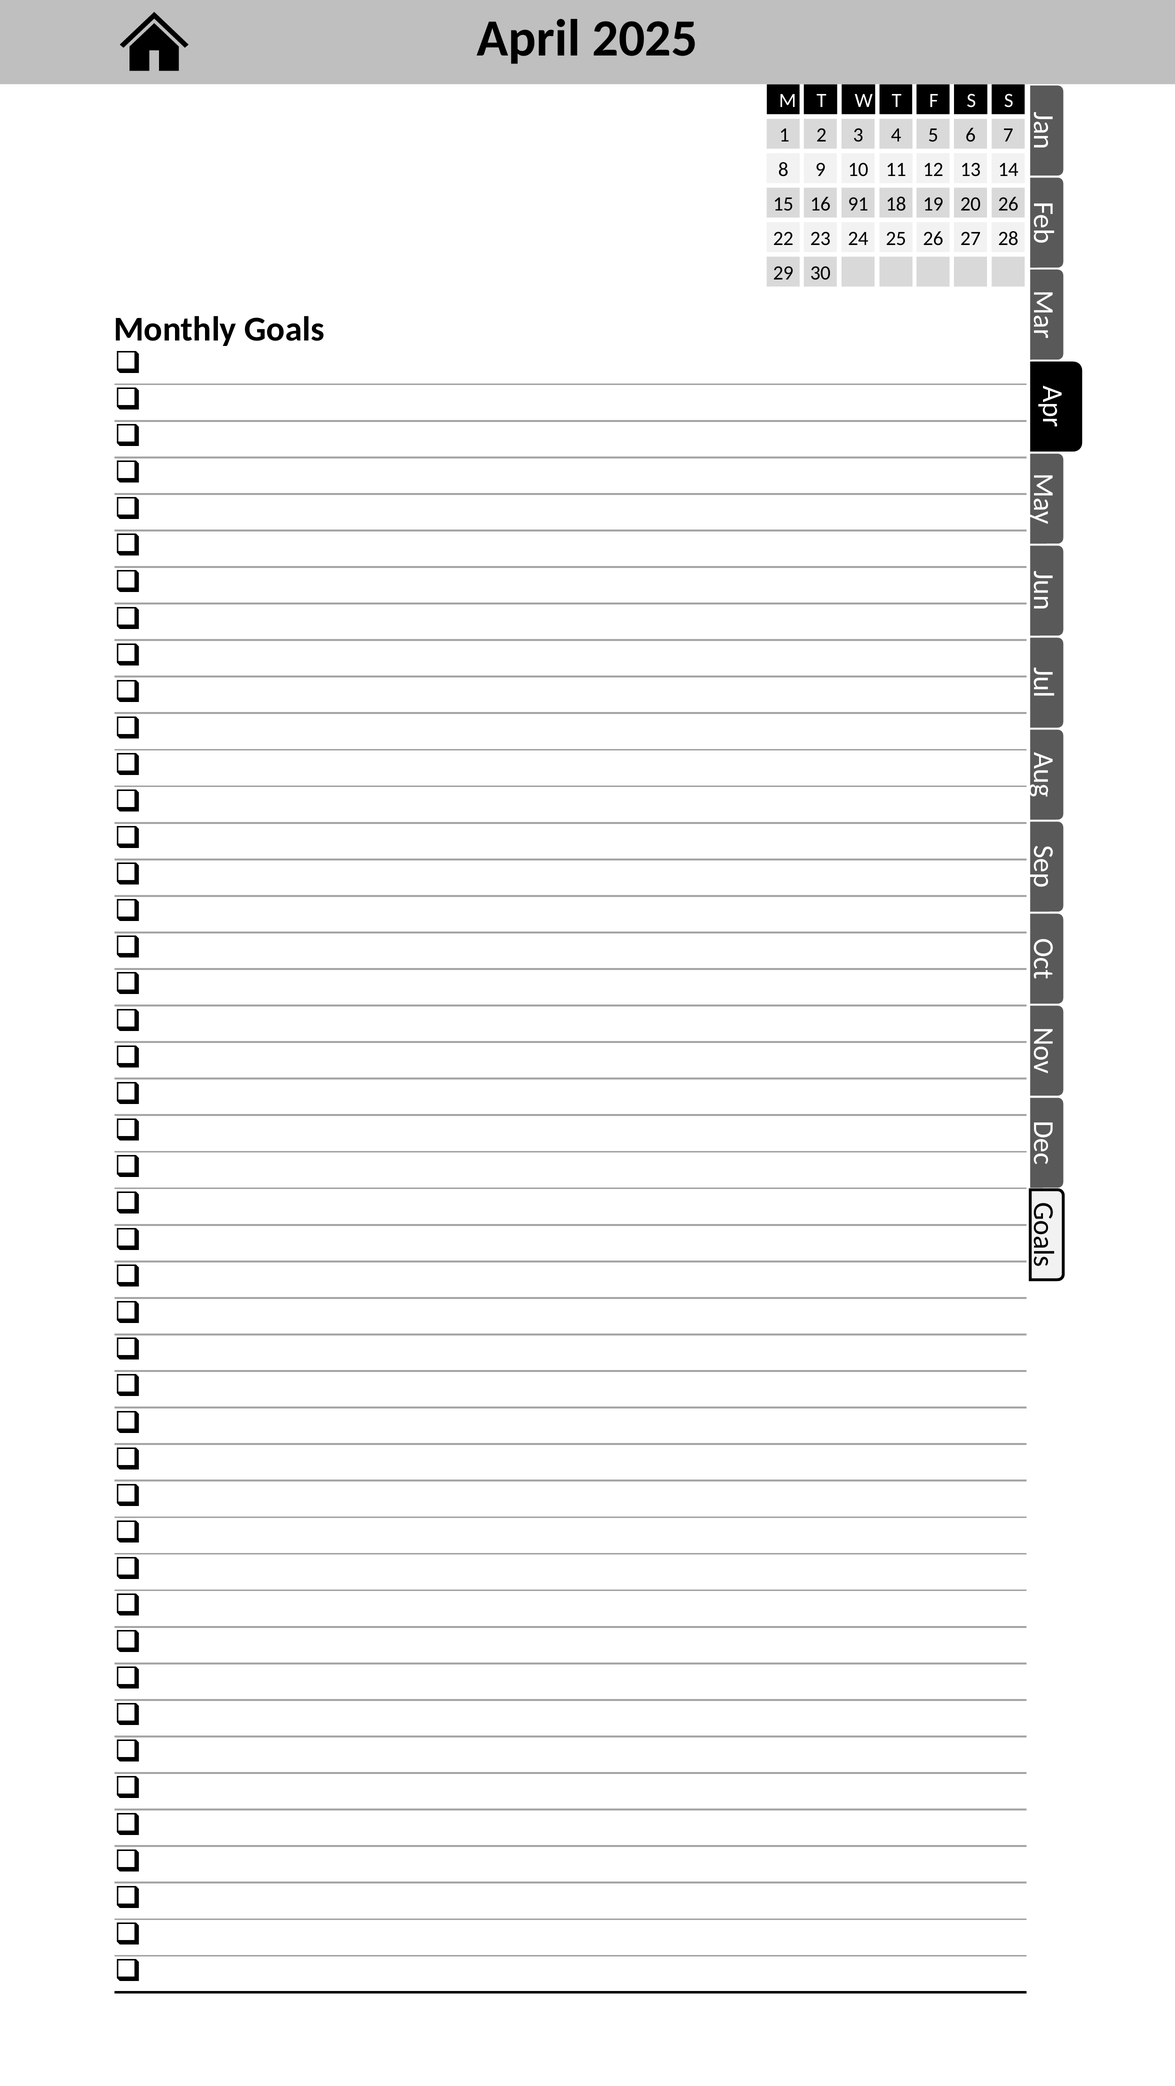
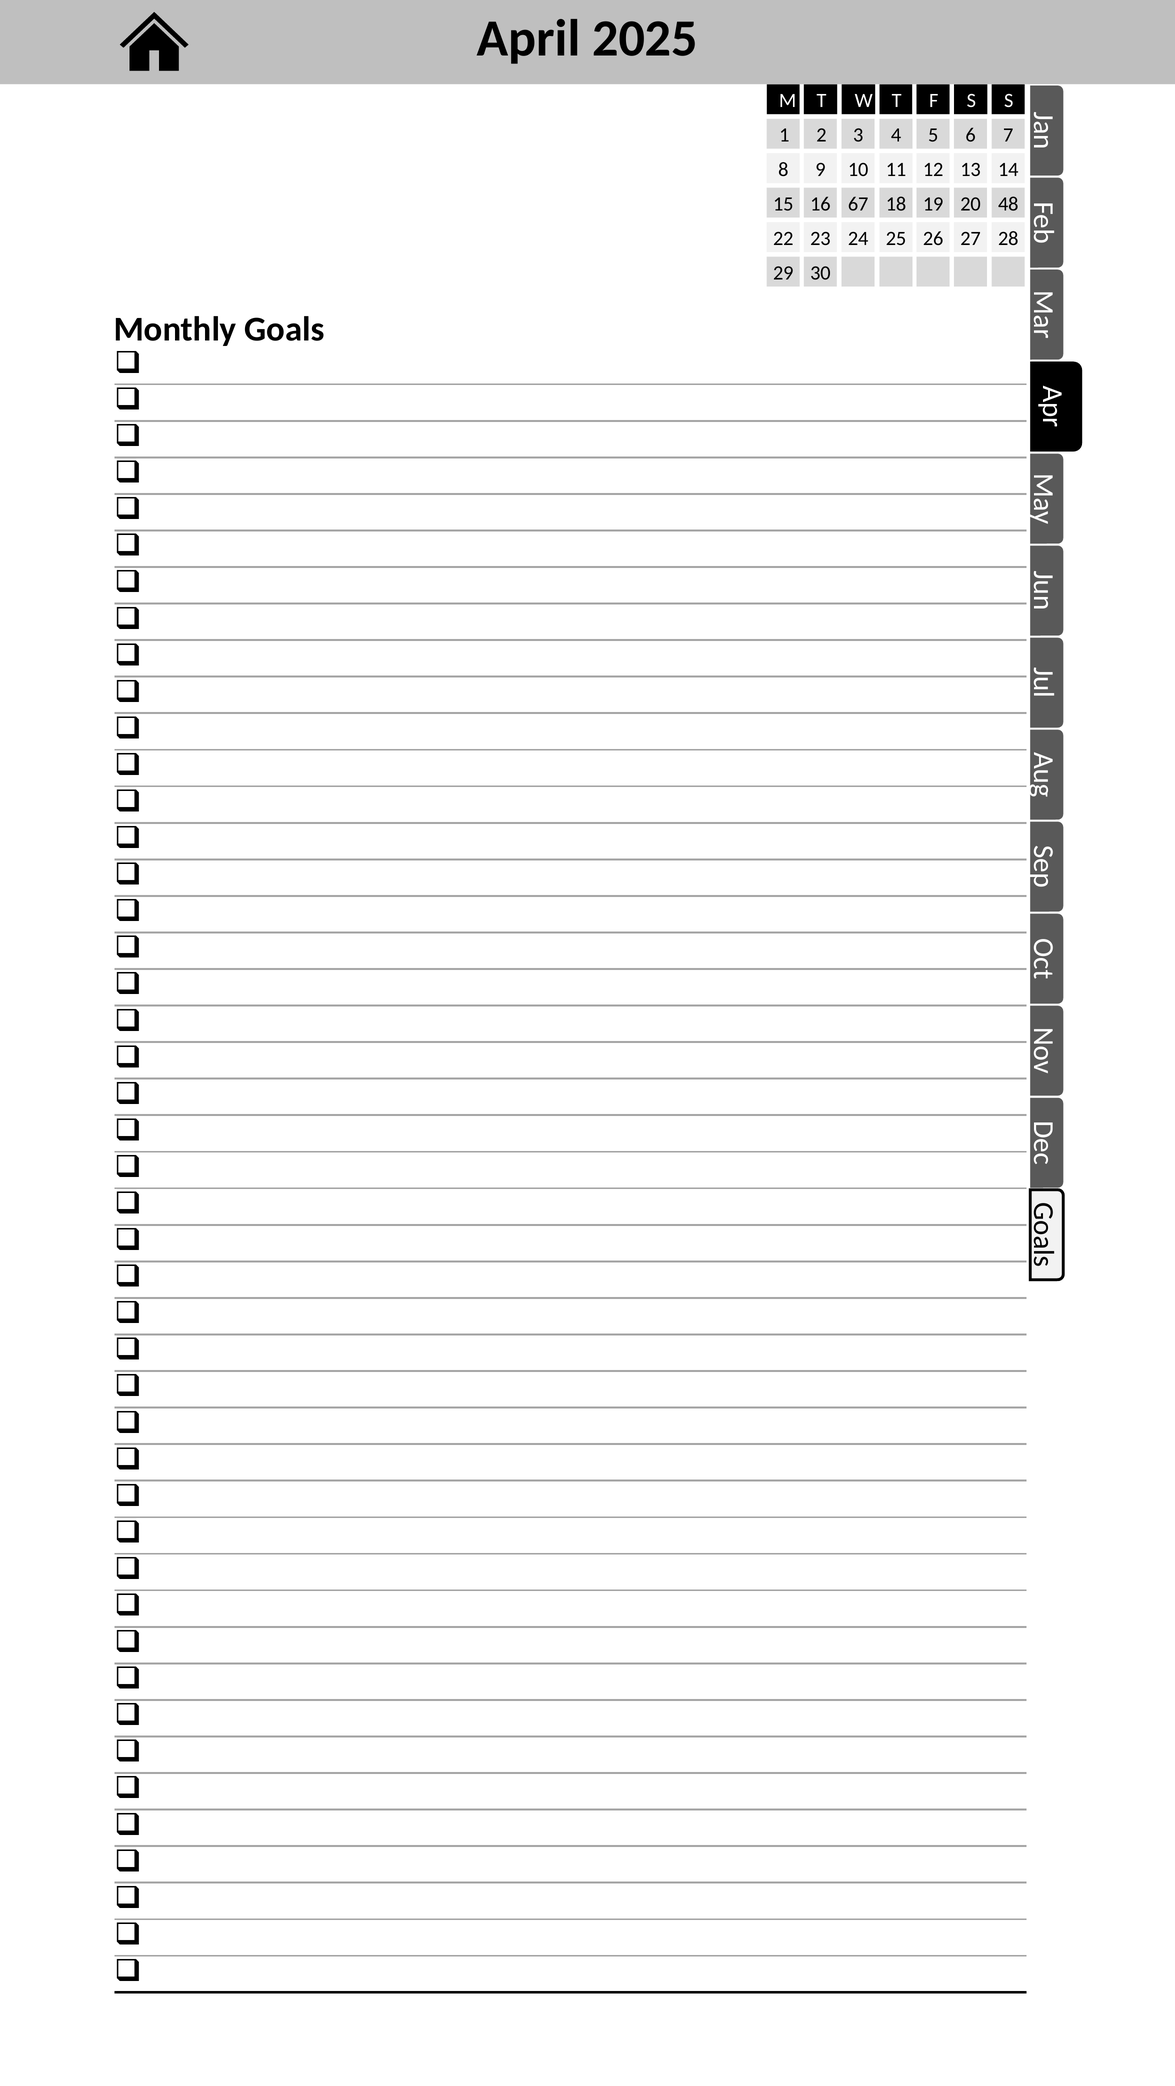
91: 91 -> 67 (858, 204)
20 26: 26 -> 48 (1008, 204)
